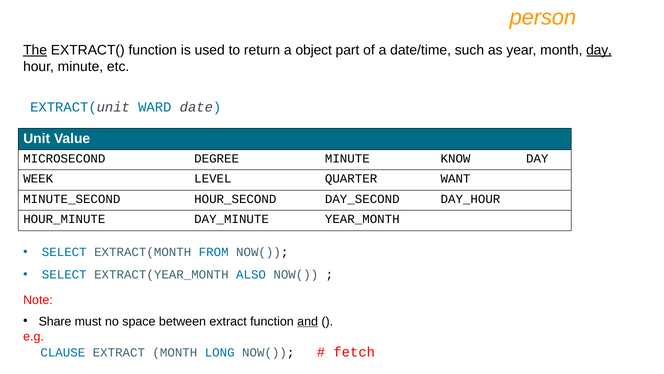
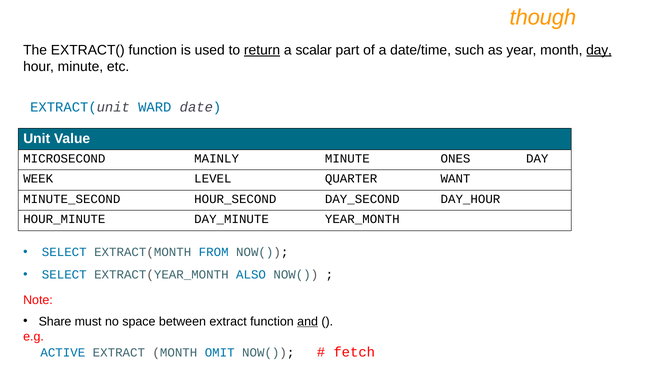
person: person -> though (543, 17)
The underline: present -> none (35, 50)
return underline: none -> present (262, 50)
object: object -> scalar (314, 50)
DEGREE: DEGREE -> MAINLY (217, 158)
KNOW: KNOW -> ONES (456, 158)
CLAUSE: CLAUSE -> ACTIVE (63, 352)
LONG: LONG -> OMIT (220, 352)
